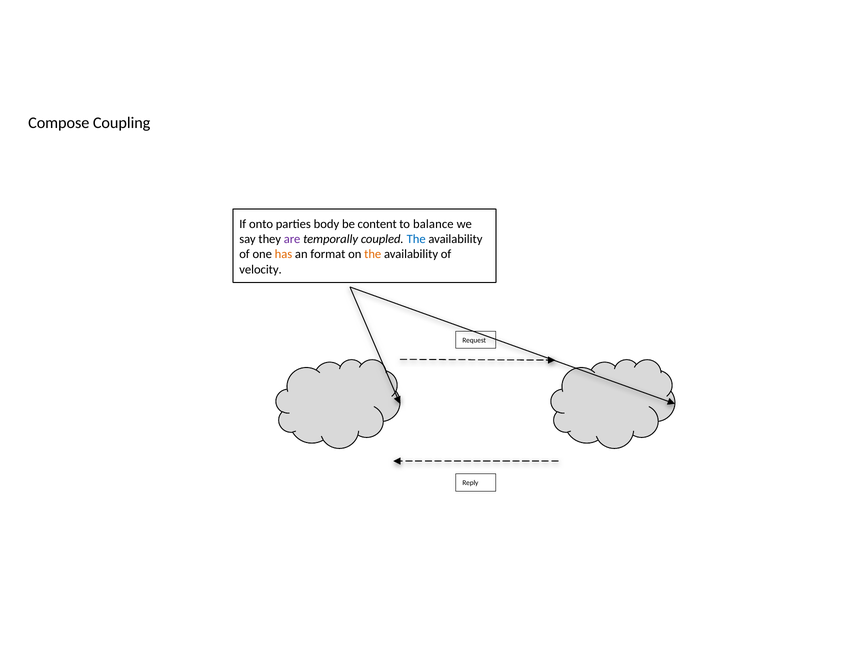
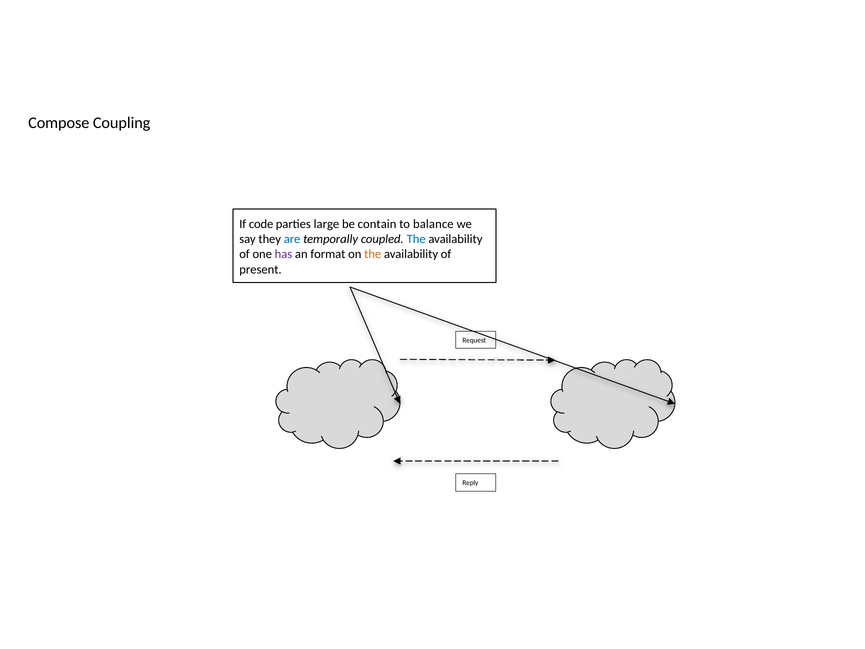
onto: onto -> code (261, 224)
body: body -> large (326, 224)
content: content -> contain (377, 224)
are colour: purple -> blue (292, 239)
has colour: orange -> purple (284, 254)
velocity: velocity -> present (261, 269)
